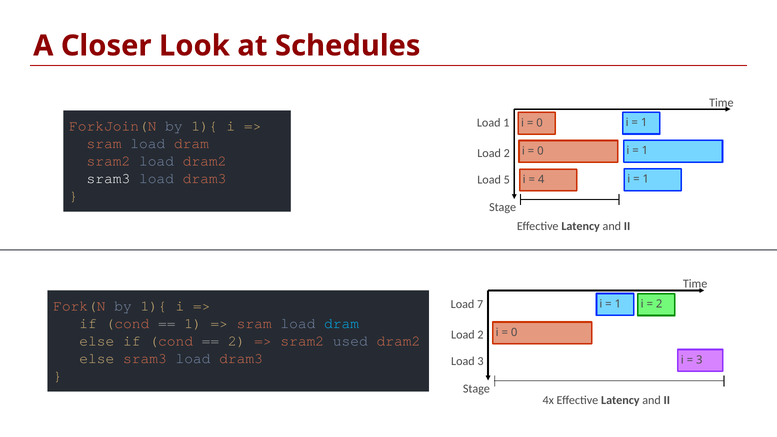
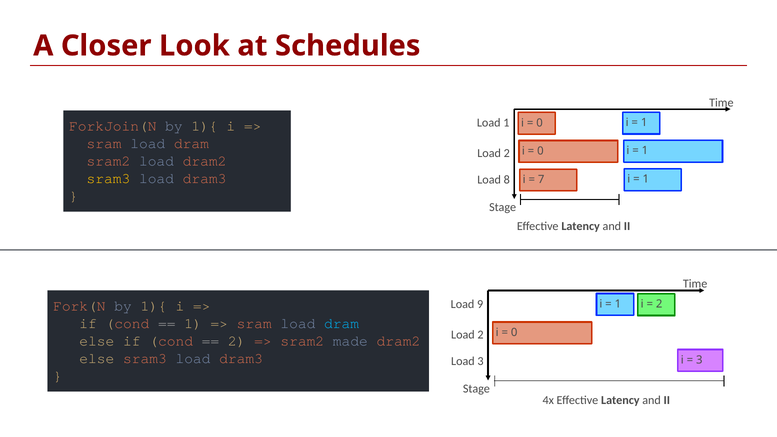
sram3 colour: white -> yellow (108, 178)
5: 5 -> 8 (507, 180)
4: 4 -> 7 (541, 180)
7: 7 -> 9 (480, 304)
used: used -> made (350, 341)
